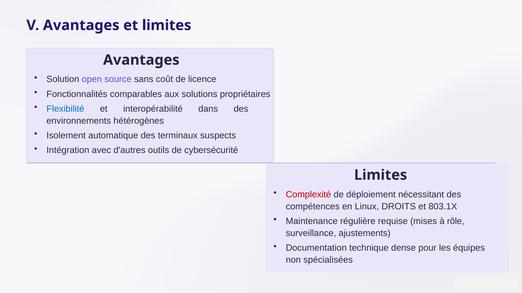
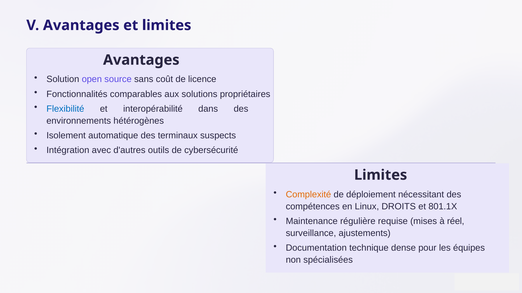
Complexité colour: red -> orange (308, 195)
803.1X: 803.1X -> 801.1X (443, 207)
rôle: rôle -> réel (456, 222)
